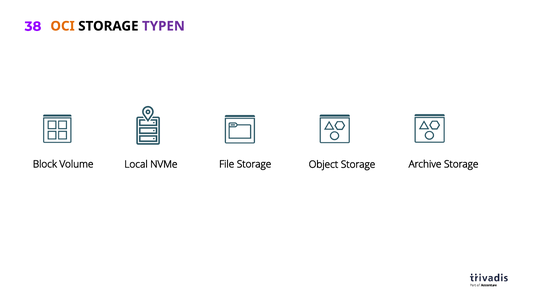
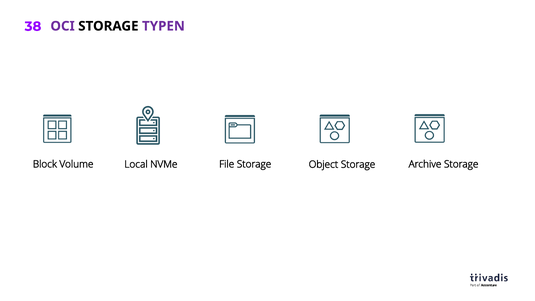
OCI colour: orange -> purple (63, 26)
